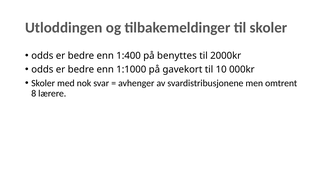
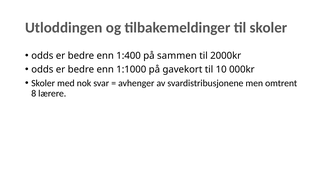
benyttes: benyttes -> sammen (177, 56)
